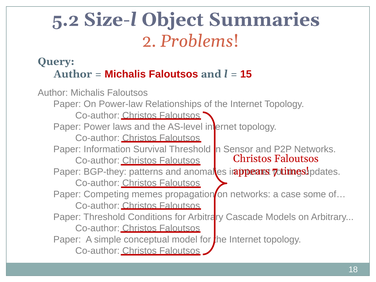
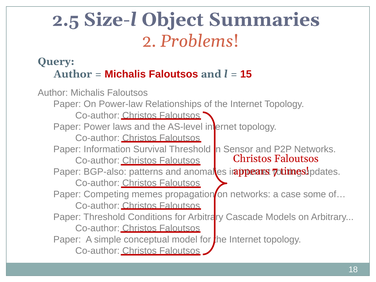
5.2: 5.2 -> 2.5 (66, 20)
BGP-they: BGP-they -> BGP-also (105, 172)
